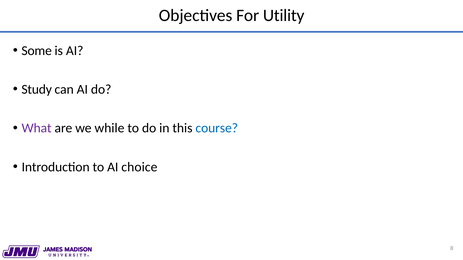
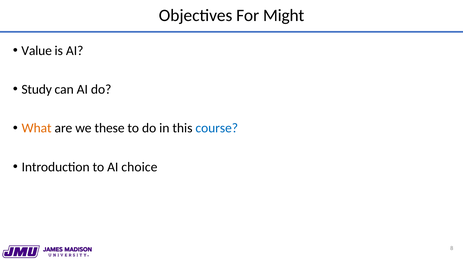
Utility: Utility -> Might (284, 15)
Some: Some -> Value (37, 51)
What colour: purple -> orange (37, 128)
while: while -> these (110, 128)
